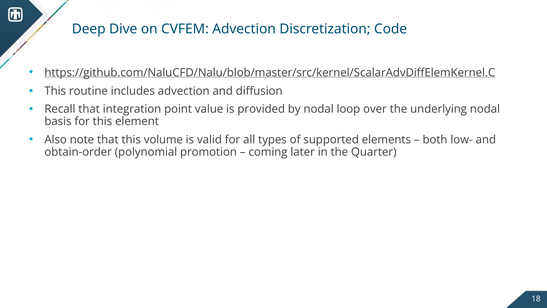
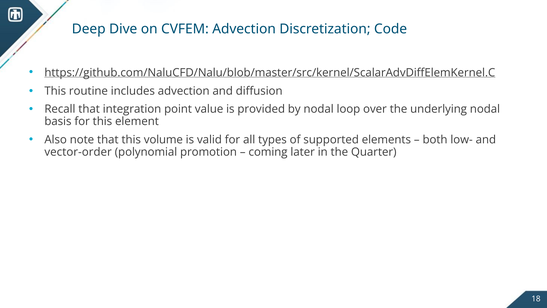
obtain-order: obtain-order -> vector-order (78, 152)
